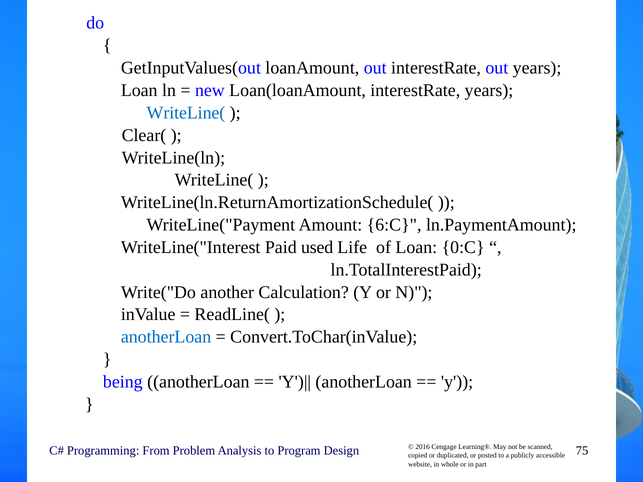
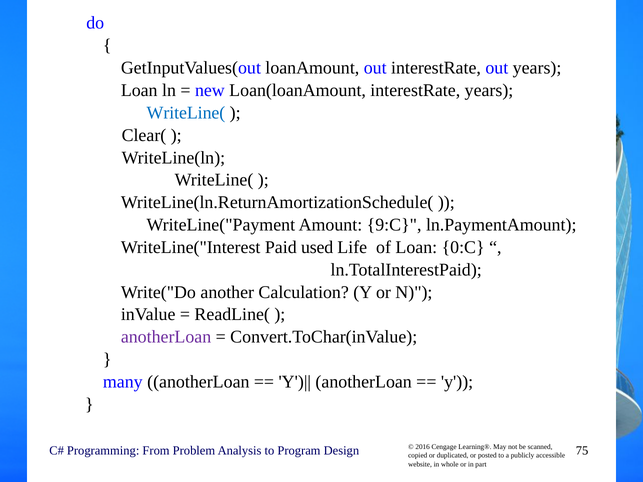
6:C: 6:C -> 9:C (394, 225)
anotherLoan colour: blue -> purple (166, 337)
being: being -> many (123, 382)
